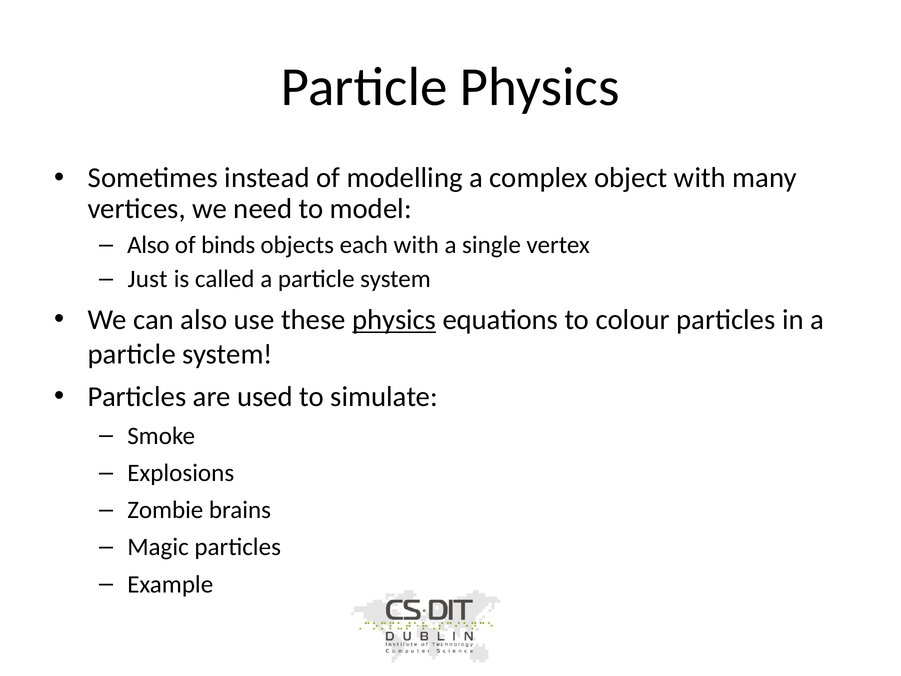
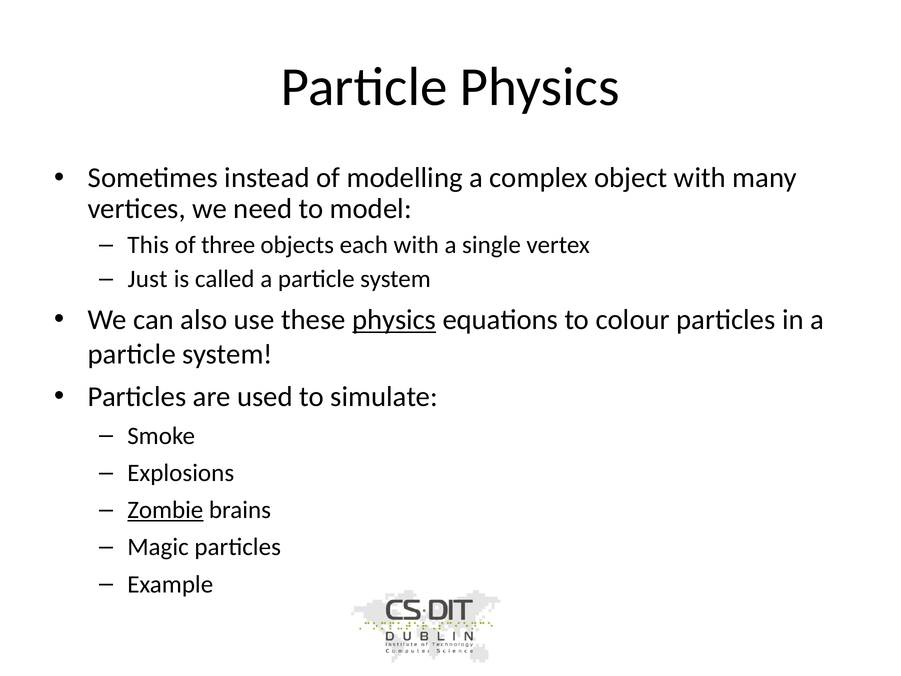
Also: Also -> This (148, 245)
binds: binds -> three (228, 245)
Zombie underline: none -> present (165, 510)
